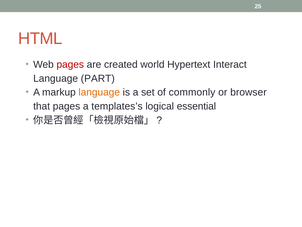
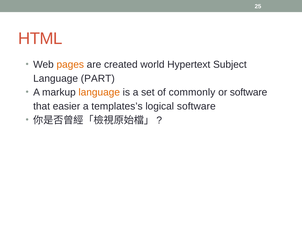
pages colour: red -> orange (70, 64)
Interact: Interact -> Subject (230, 64)
or browser: browser -> software (249, 92)
that pages: pages -> easier (66, 106)
logical essential: essential -> software (196, 106)
